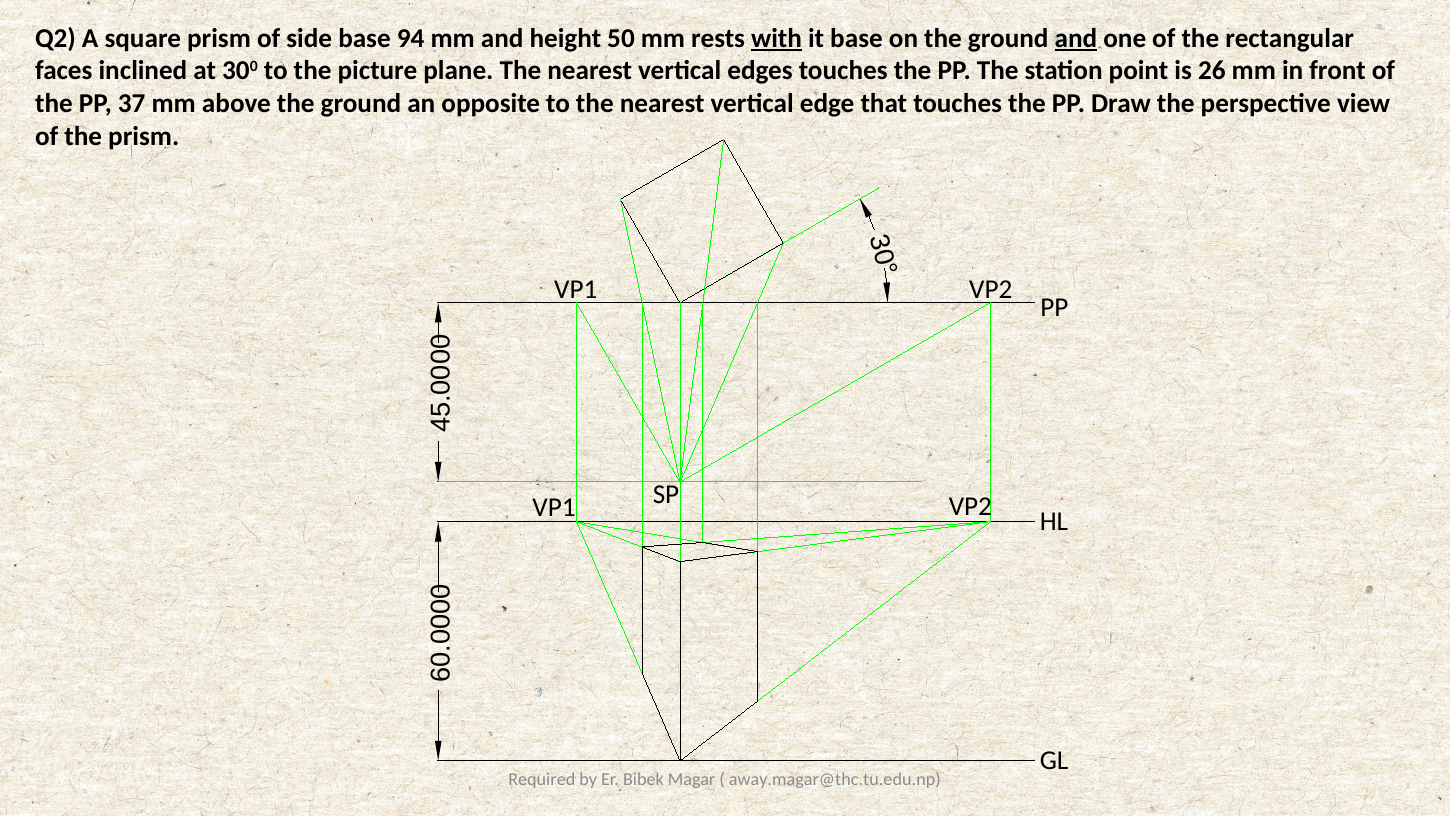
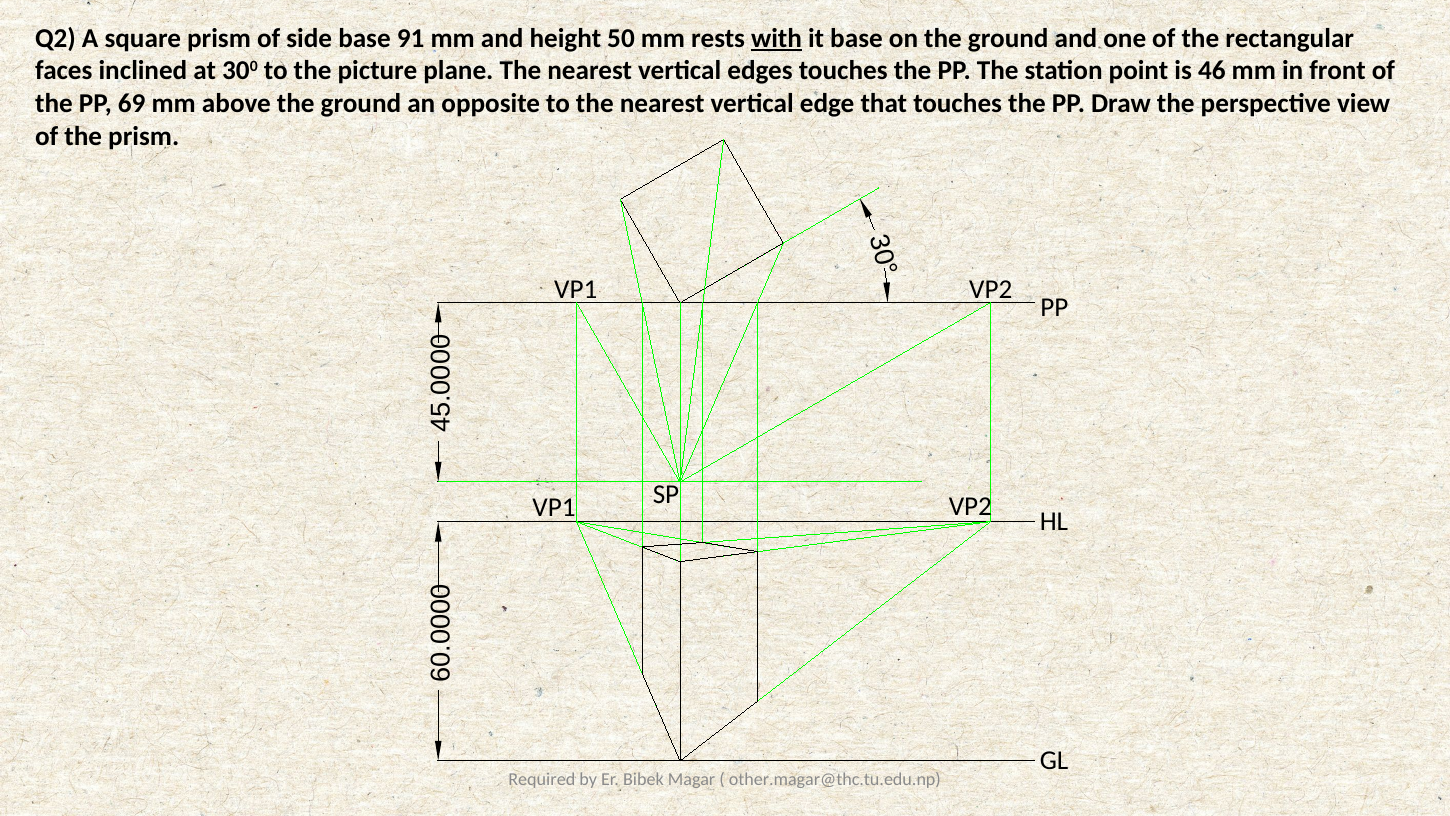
94: 94 -> 91 (411, 38)
and underline: present -> none (1076, 38)
26: 26 -> 46 (1212, 71)
37: 37 -> 69 (132, 103)
away.magar@thc.tu.edu.np: away.magar@thc.tu.edu.np -> other.magar@thc.tu.edu.np (835, 779)
